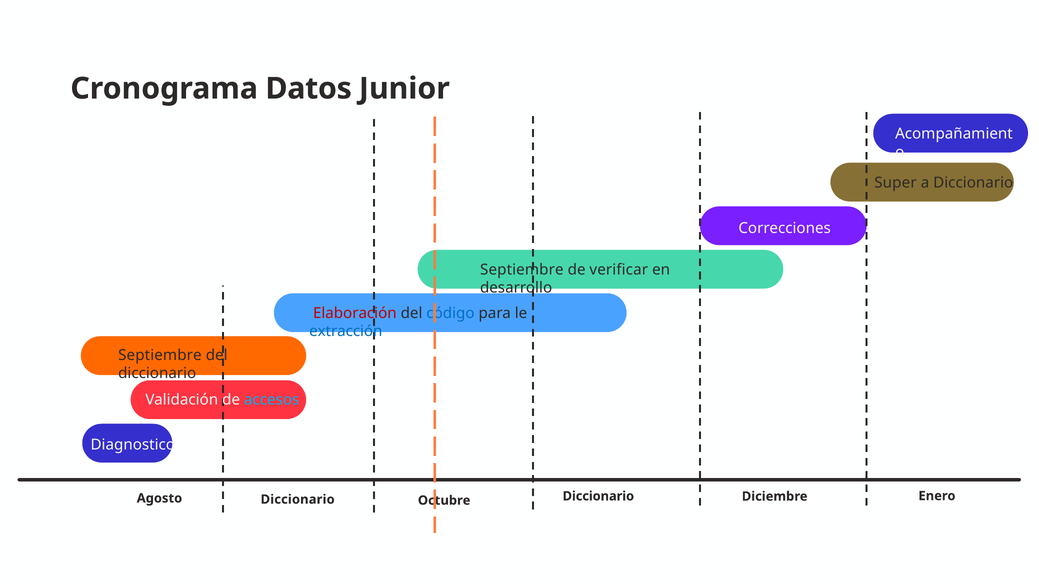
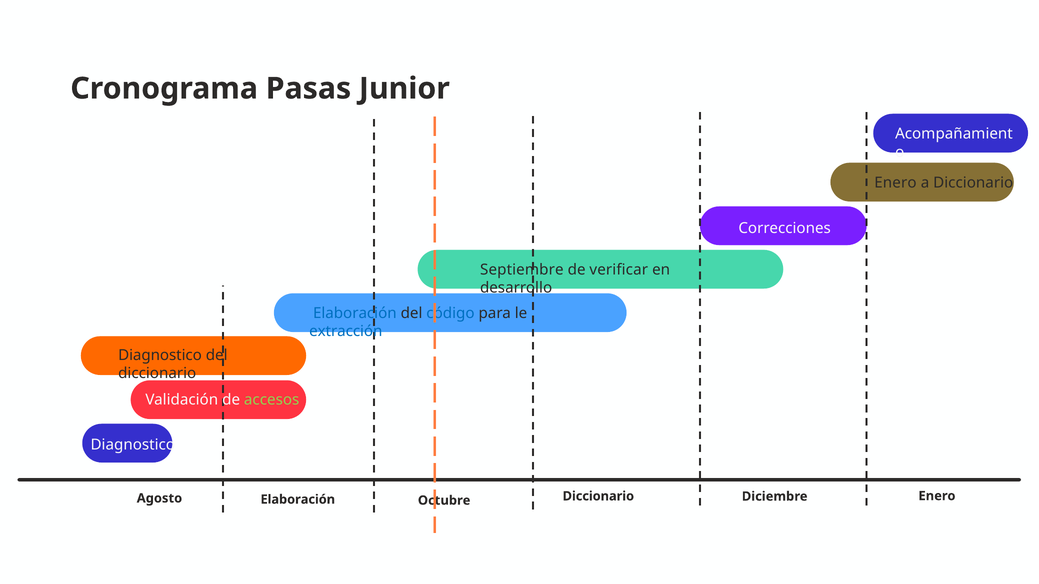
Datos: Datos -> Pasas (308, 89)
Super: Super -> Enero (895, 183)
Elaboración colour: red -> blue (355, 314)
Septiembre: Septiembre -> Diagnostico (160, 356)
accesos colour: light blue -> light green (272, 400)
Agosto Diccionario: Diccionario -> Elaboración (298, 500)
